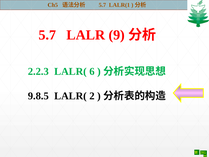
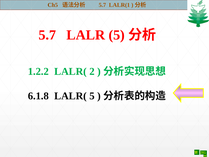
LALR 9: 9 -> 5 (117, 35)
2.2.3: 2.2.3 -> 1.2.2 (38, 71)
6: 6 -> 2 (92, 71)
9.8.5: 9.8.5 -> 6.1.8 (38, 96)
LALR( 2: 2 -> 5 (92, 96)
